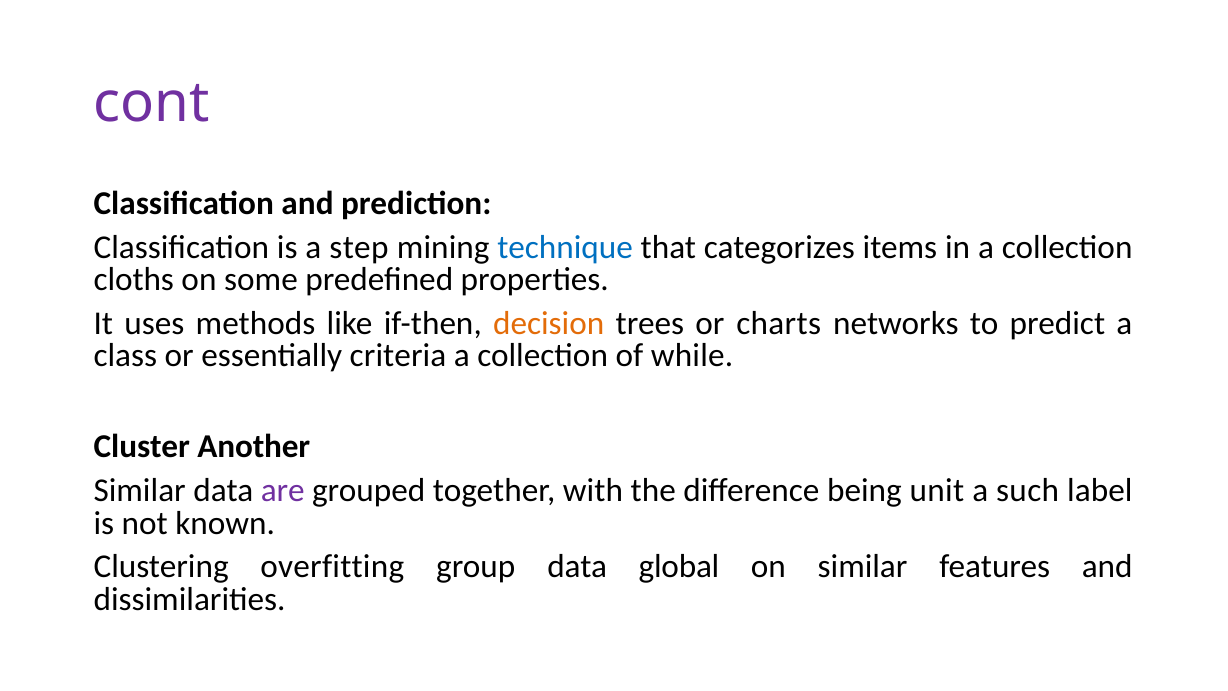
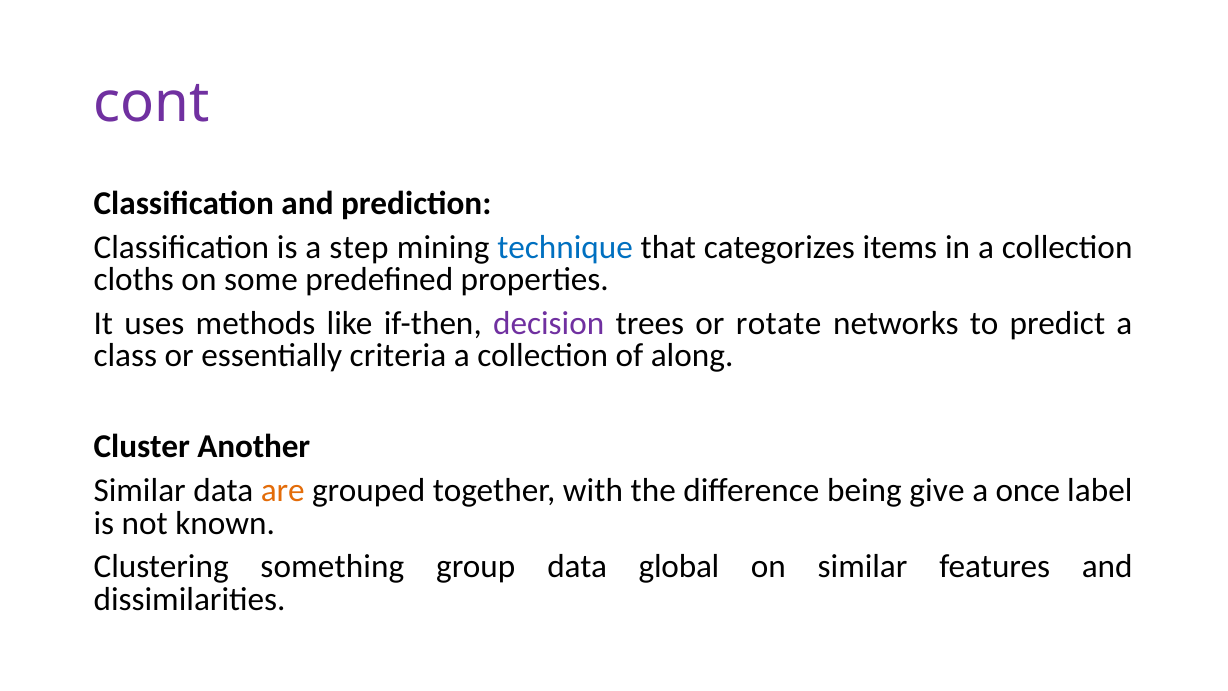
decision colour: orange -> purple (549, 323)
charts: charts -> rotate (779, 323)
while: while -> along (692, 356)
are colour: purple -> orange (283, 491)
unit: unit -> give (937, 491)
such: such -> once (1028, 491)
overfitting: overfitting -> something (332, 567)
